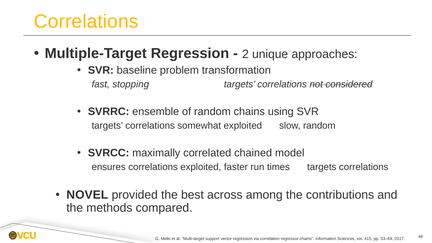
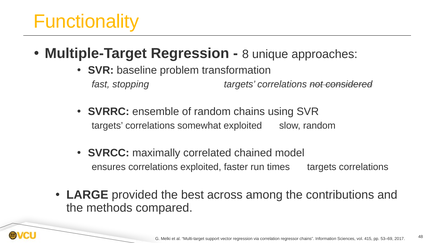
Correlations: Correlations -> Functionality (86, 21)
2: 2 -> 8 (245, 54)
NOVEL: NOVEL -> LARGE (87, 195)
